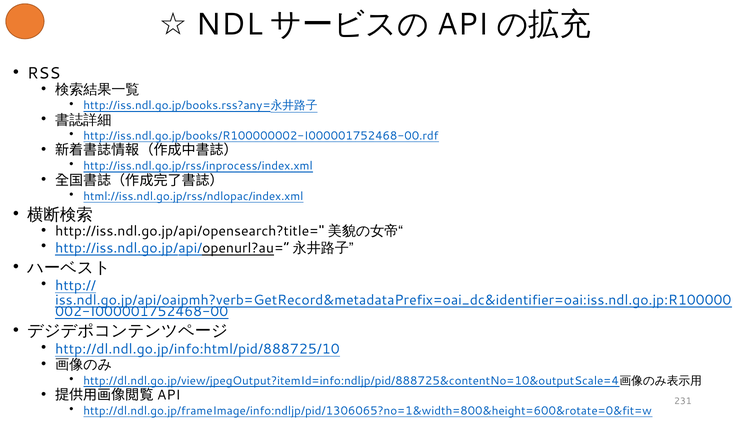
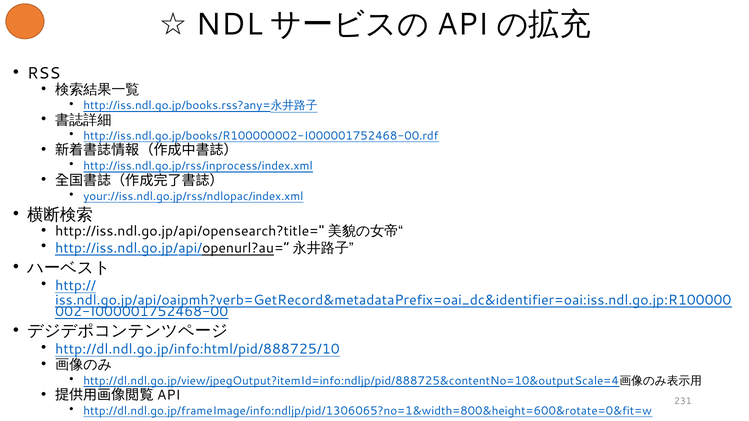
html://iss.ndl.go.jp/rss/ndlopac/index.xml: html://iss.ndl.go.jp/rss/ndlopac/index.xml -> your://iss.ndl.go.jp/rss/ndlopac/index.xml (193, 196)
